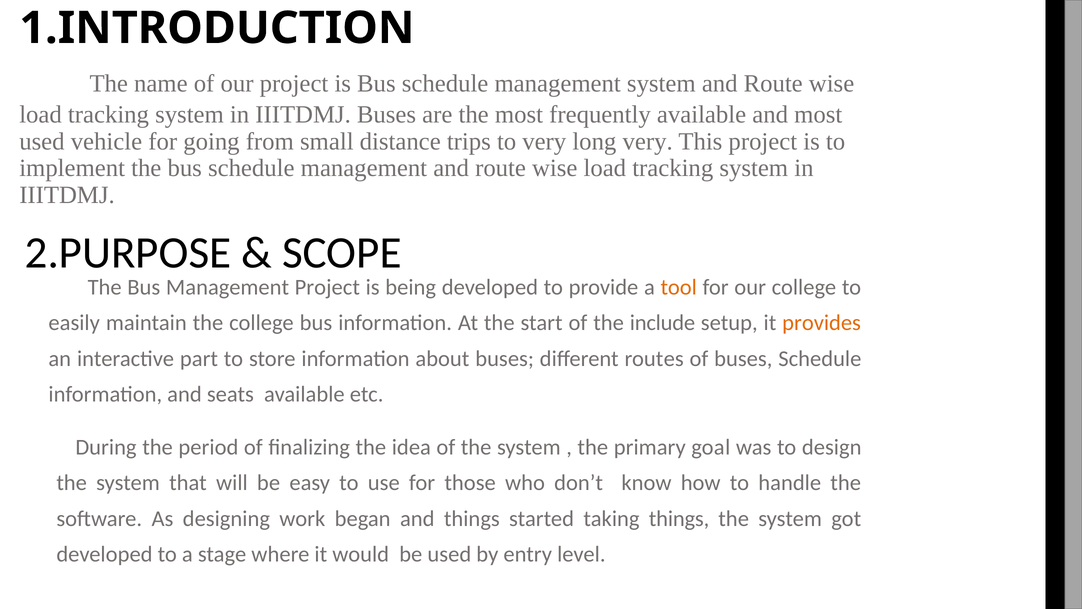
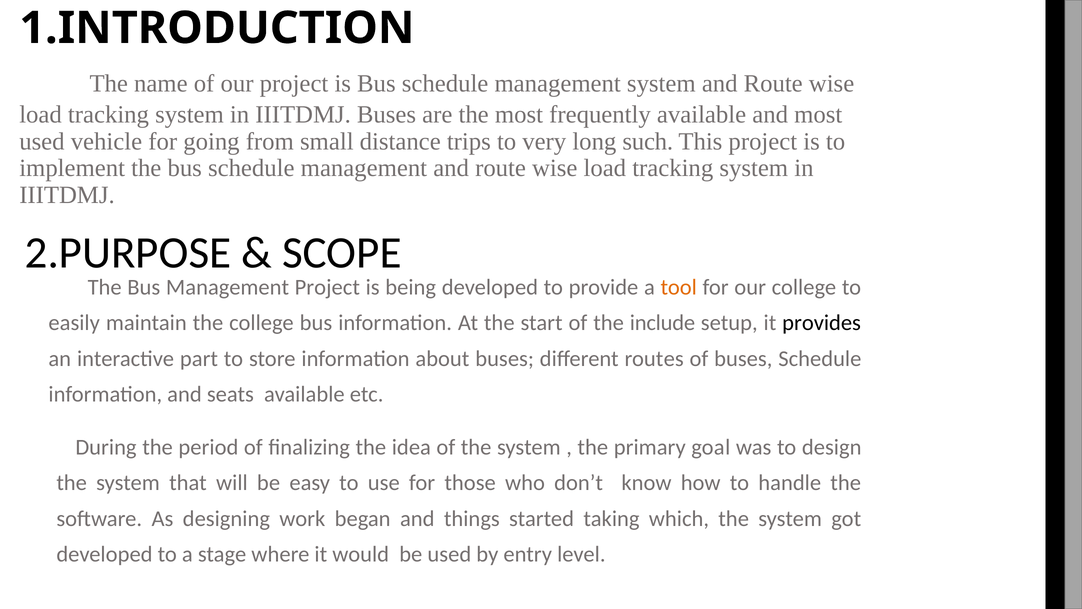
long very: very -> such (648, 141)
provides colour: orange -> black (822, 323)
taking things: things -> which (679, 518)
